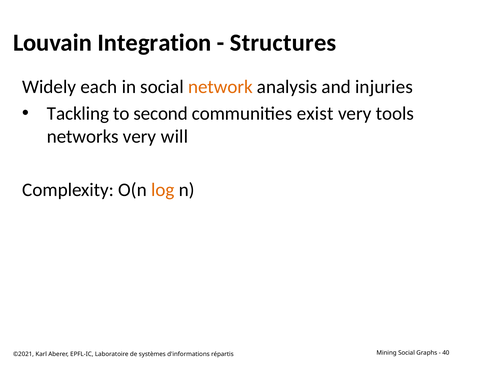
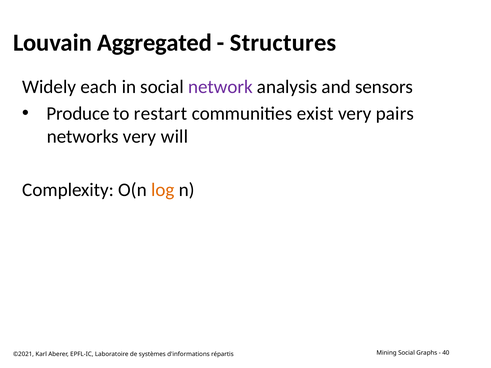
Integration: Integration -> Aggregated (155, 43)
network colour: orange -> purple (220, 87)
injuries: injuries -> sensors (384, 87)
Tackling: Tackling -> Produce (78, 114)
second: second -> restart (161, 114)
tools: tools -> pairs (395, 114)
